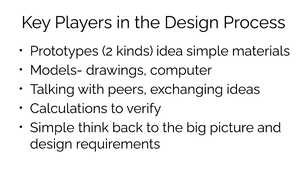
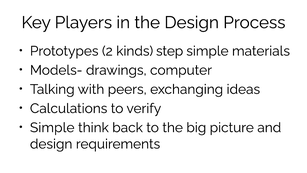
idea: idea -> step (170, 51)
